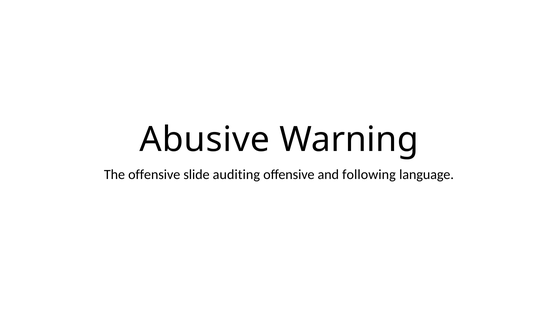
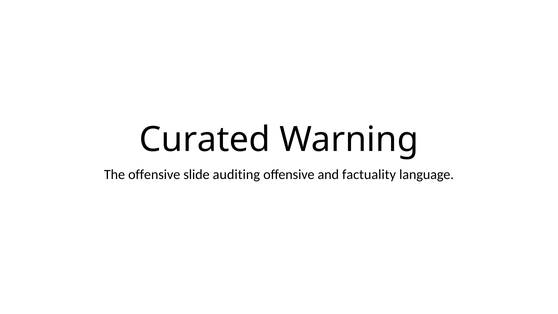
Abusive: Abusive -> Curated (205, 139)
following: following -> factuality (369, 174)
